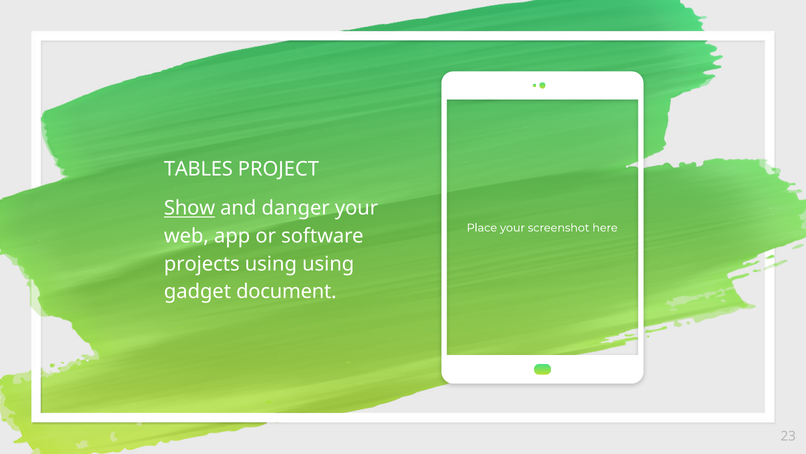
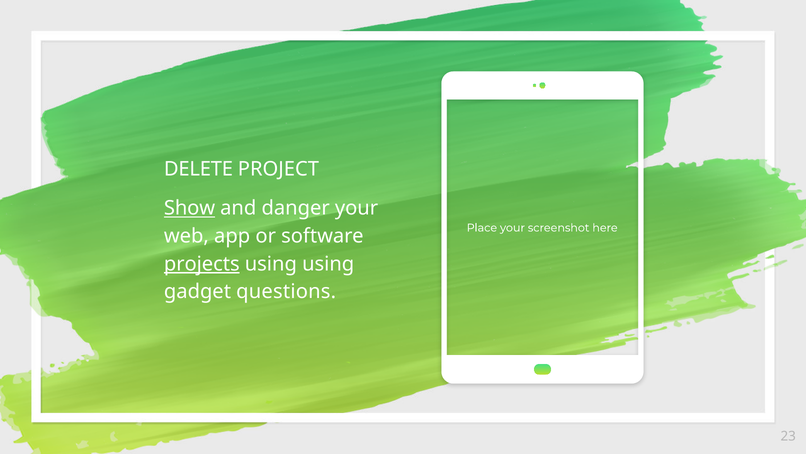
TABLES: TABLES -> DELETE (198, 169)
projects underline: none -> present (202, 264)
document: document -> questions (286, 291)
